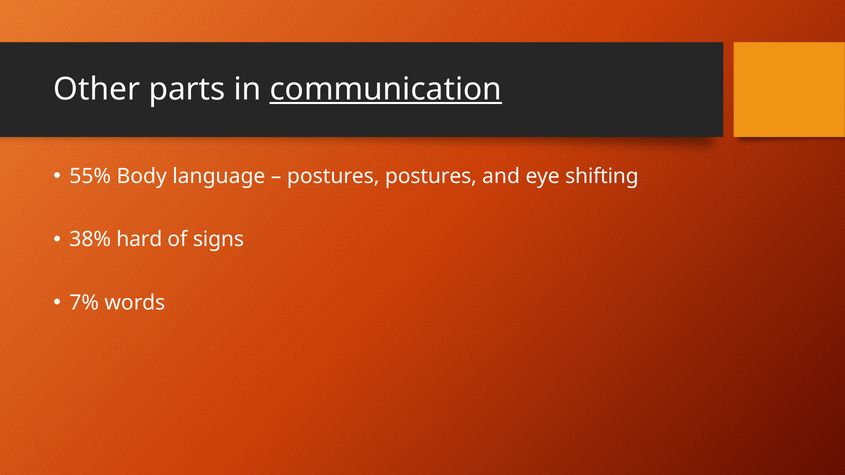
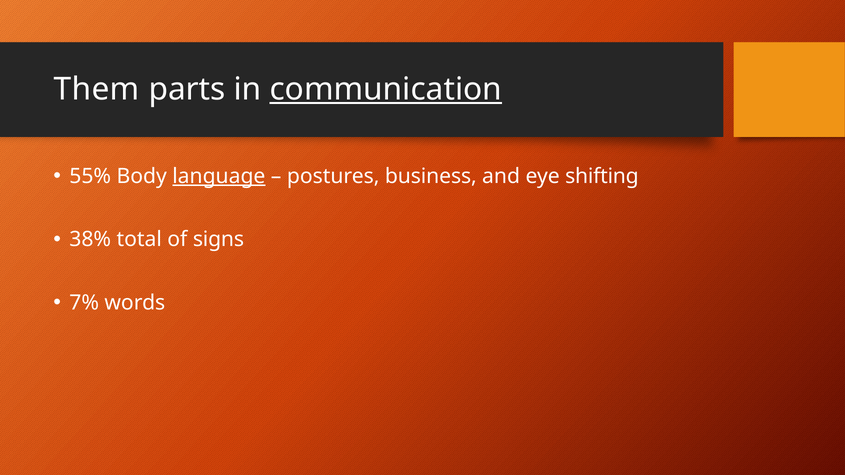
Other: Other -> Them (97, 89)
language underline: none -> present (219, 176)
postures postures: postures -> business (431, 176)
hard: hard -> total (139, 240)
